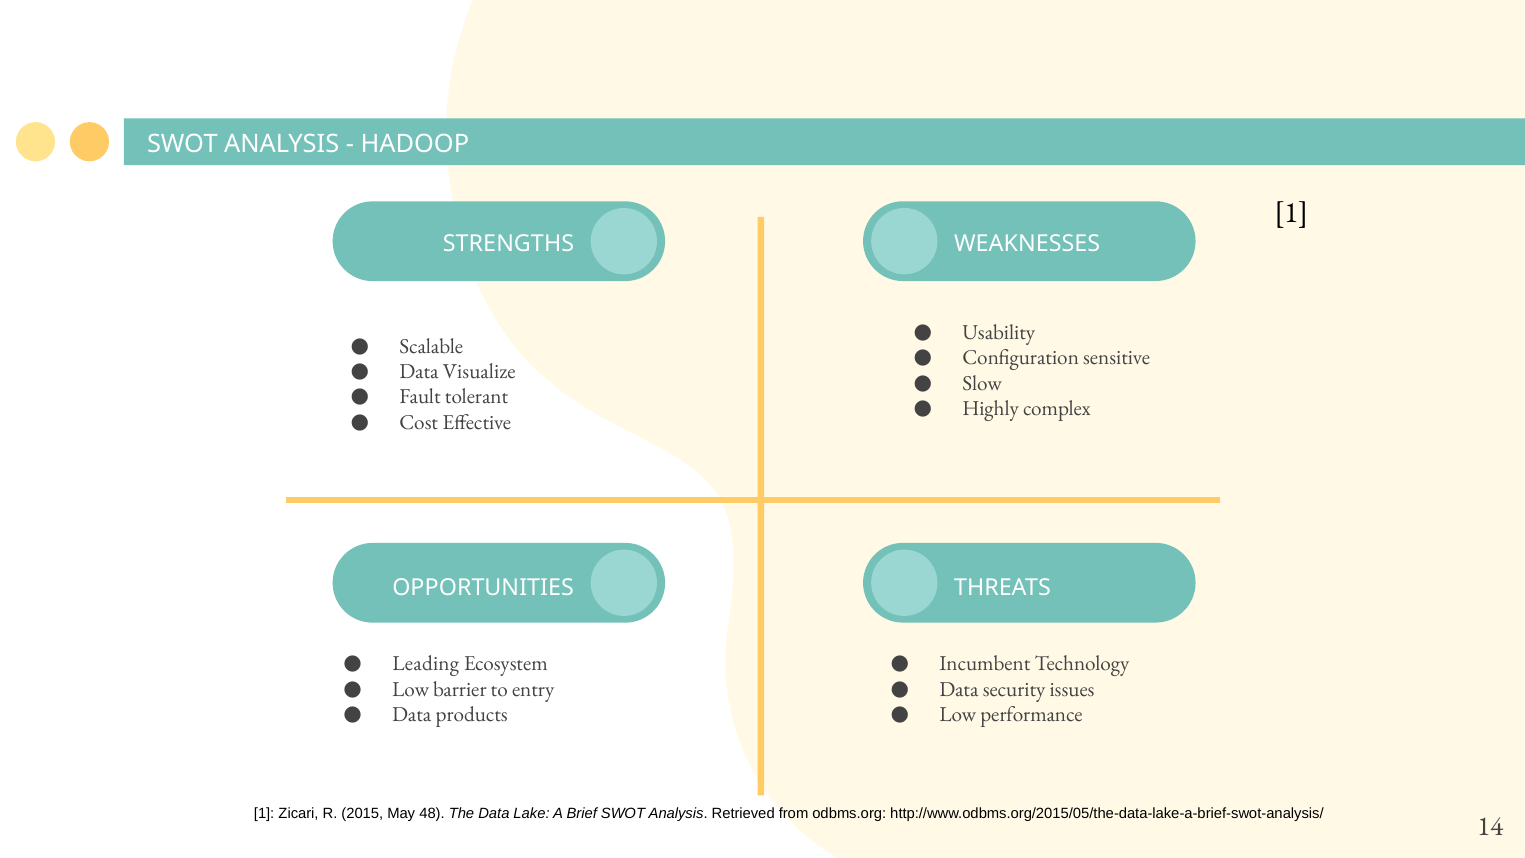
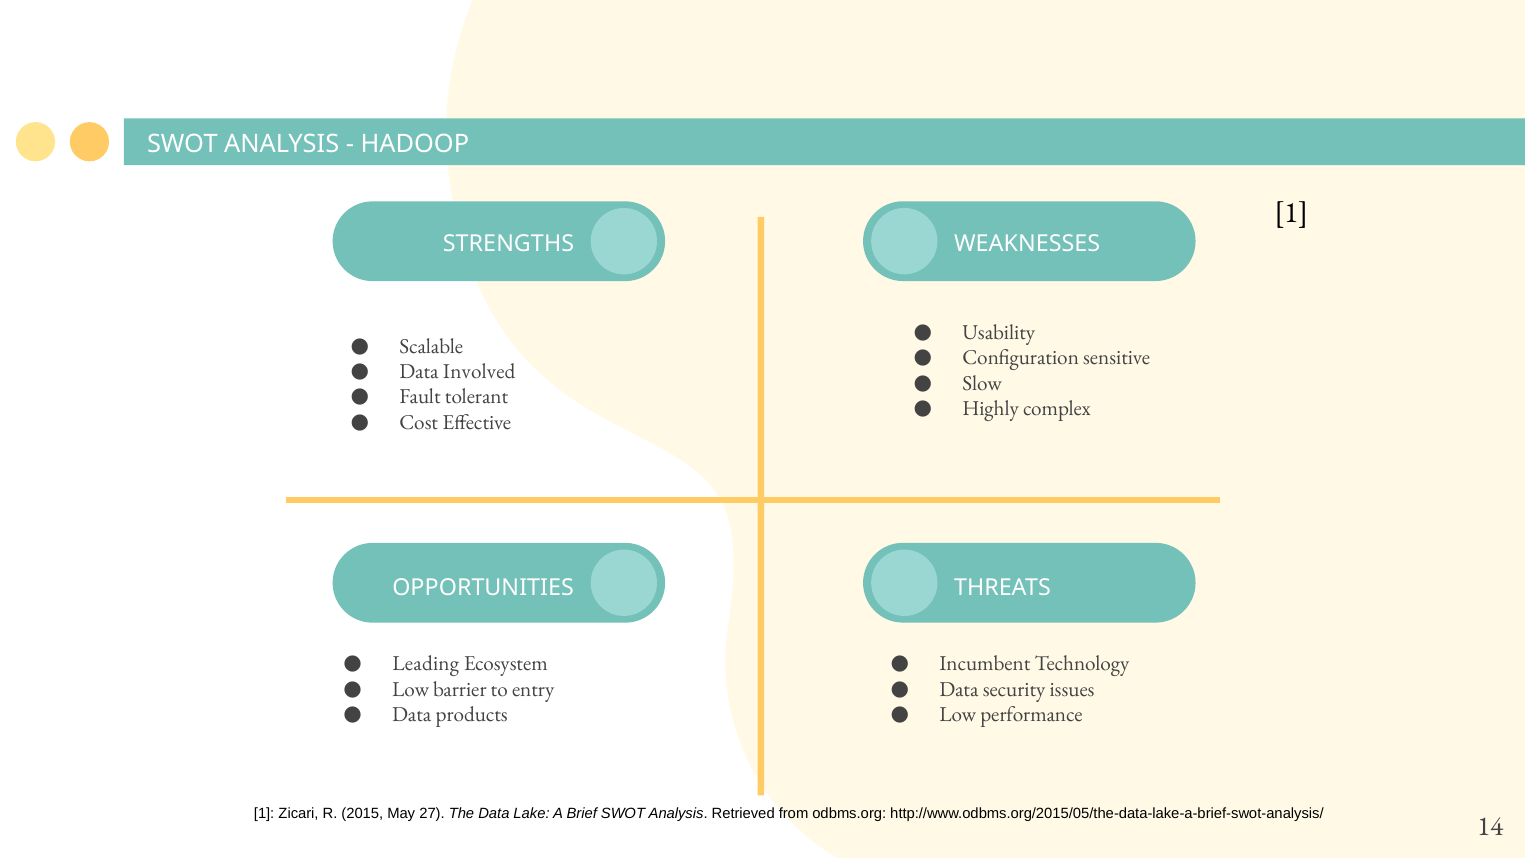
Visualize: Visualize -> Involved (479, 371)
48: 48 -> 27 (432, 813)
